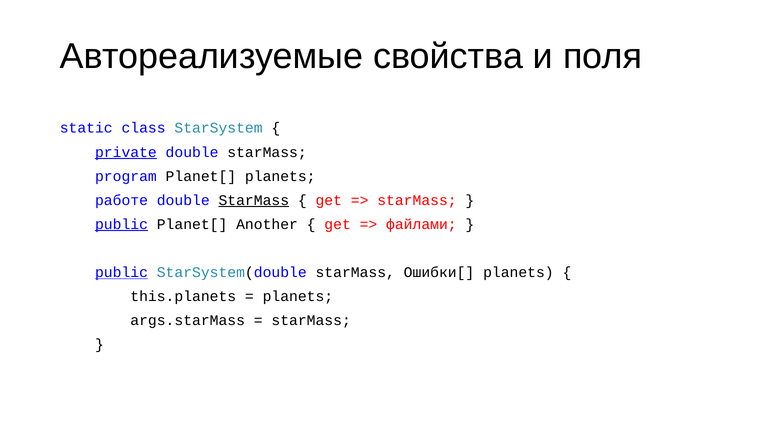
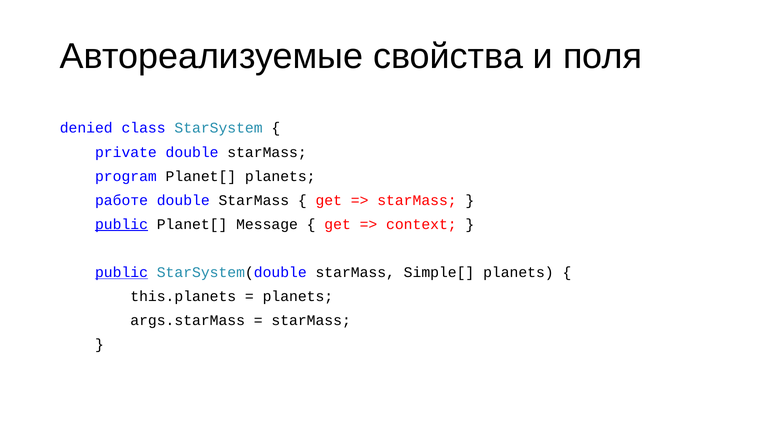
static: static -> denied (86, 128)
private underline: present -> none (126, 152)
StarMass underline: present -> none (254, 200)
Another: Another -> Message (267, 224)
файлами: файлами -> context (421, 224)
Ошибки[: Ошибки[ -> Simple[ (439, 272)
